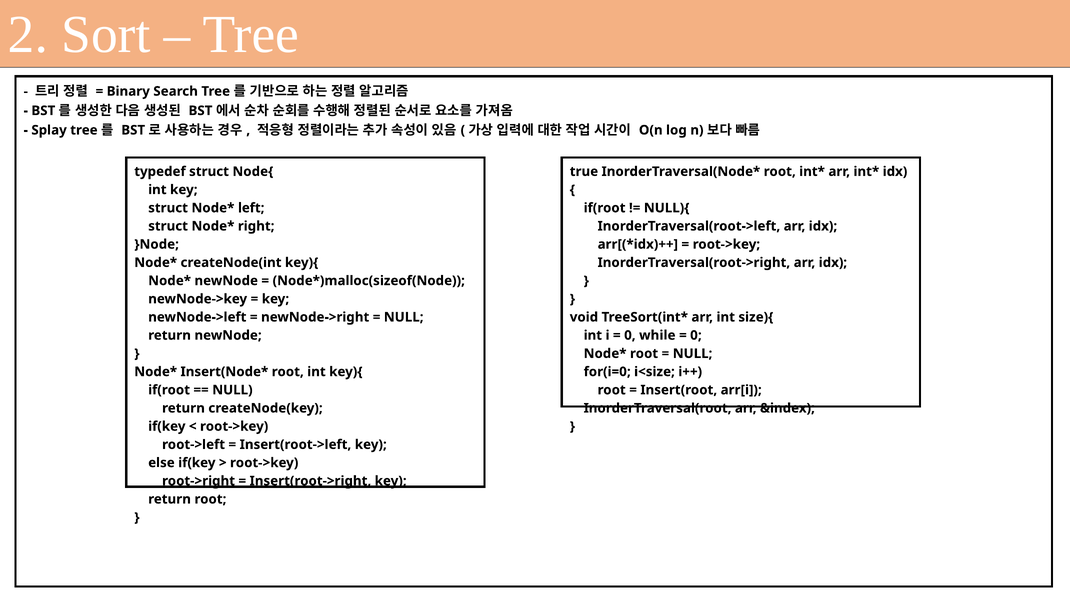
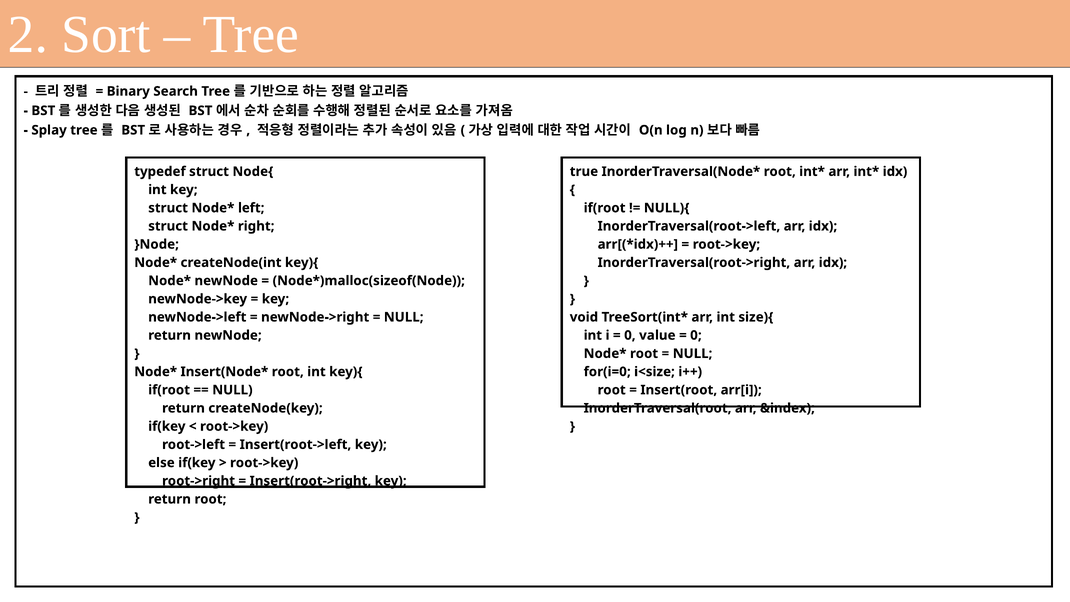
while: while -> value (657, 335)
